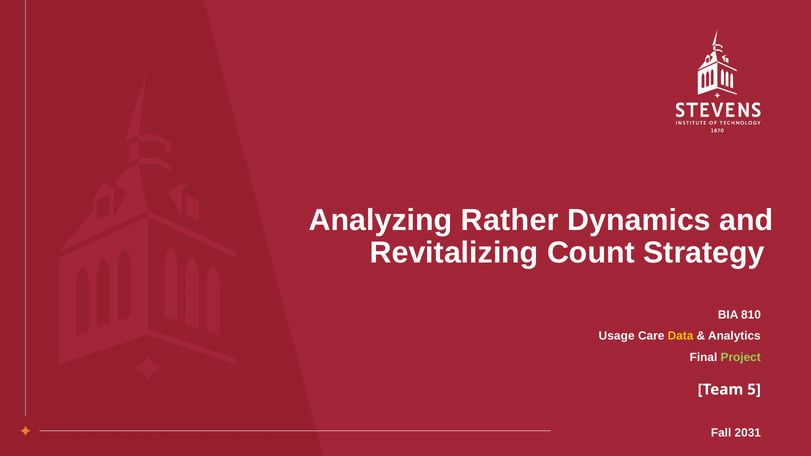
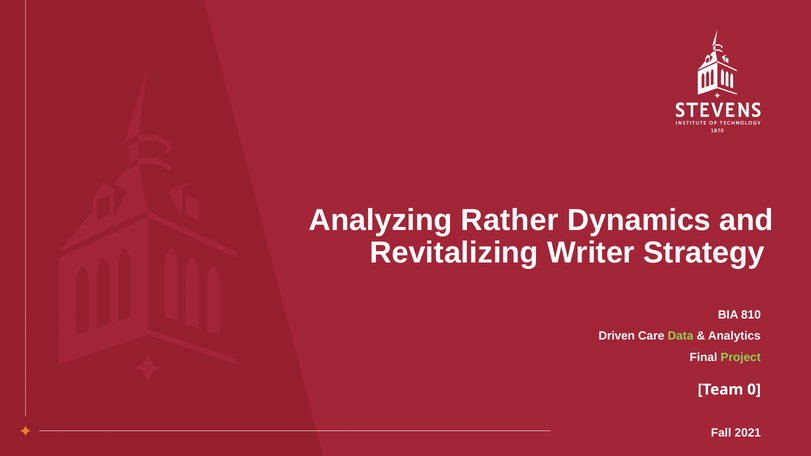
Count: Count -> Writer (591, 253)
Usage: Usage -> Driven (617, 336)
Data colour: yellow -> light green (680, 336)
5: 5 -> 0 (754, 390)
2031: 2031 -> 2021 (748, 433)
